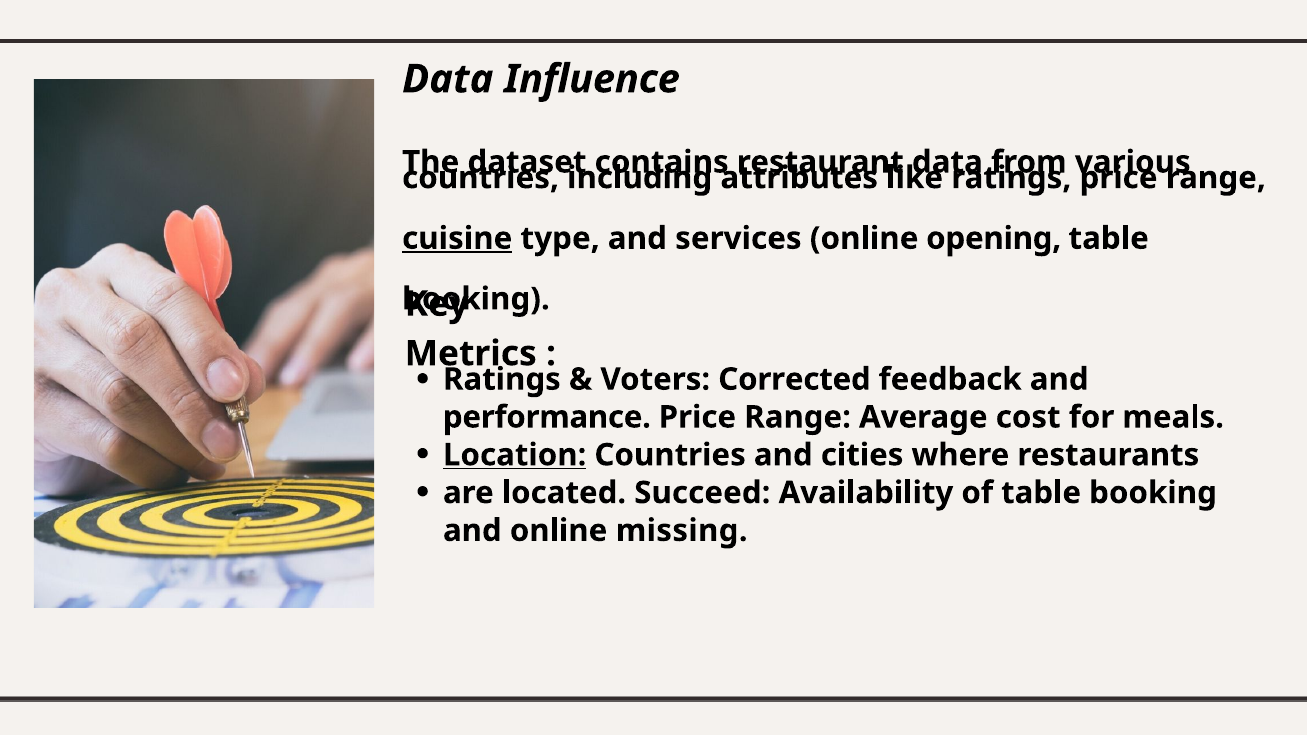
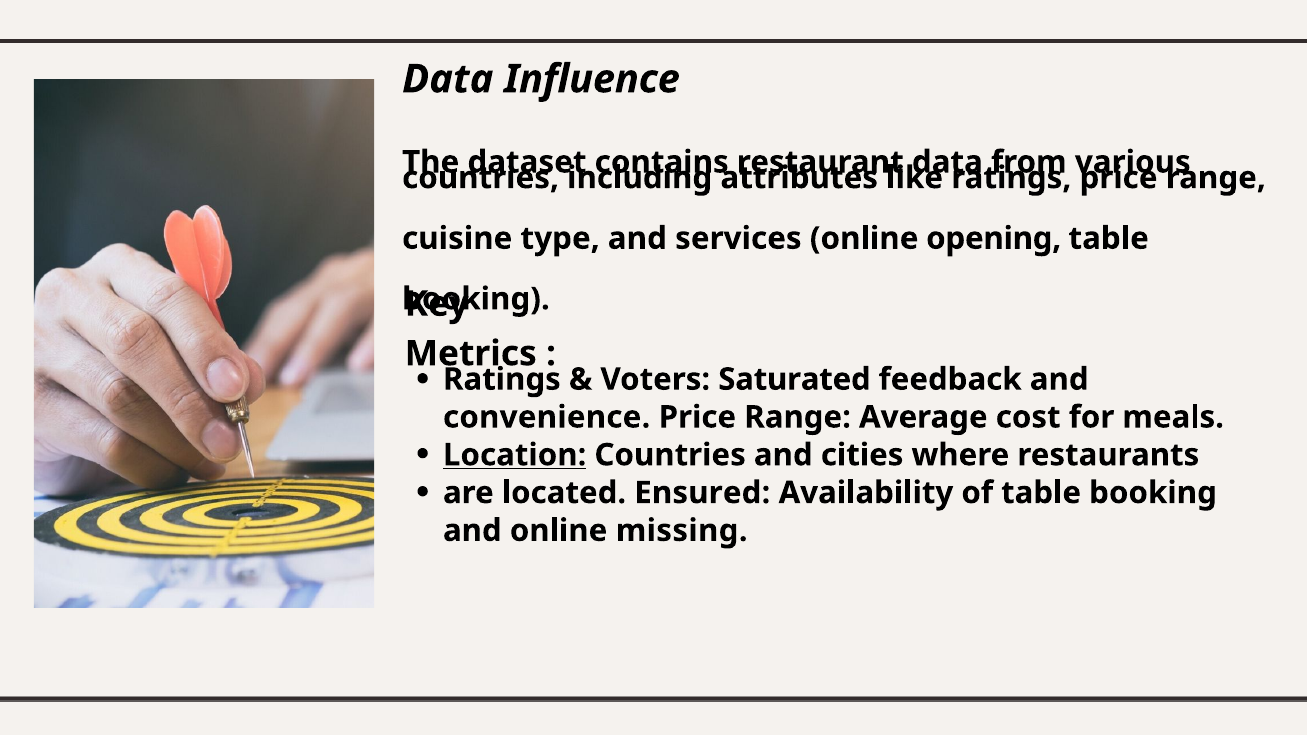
cuisine underline: present -> none (457, 238)
Corrected: Corrected -> Saturated (795, 379)
performance: performance -> convenience (547, 417)
Succeed: Succeed -> Ensured (702, 493)
